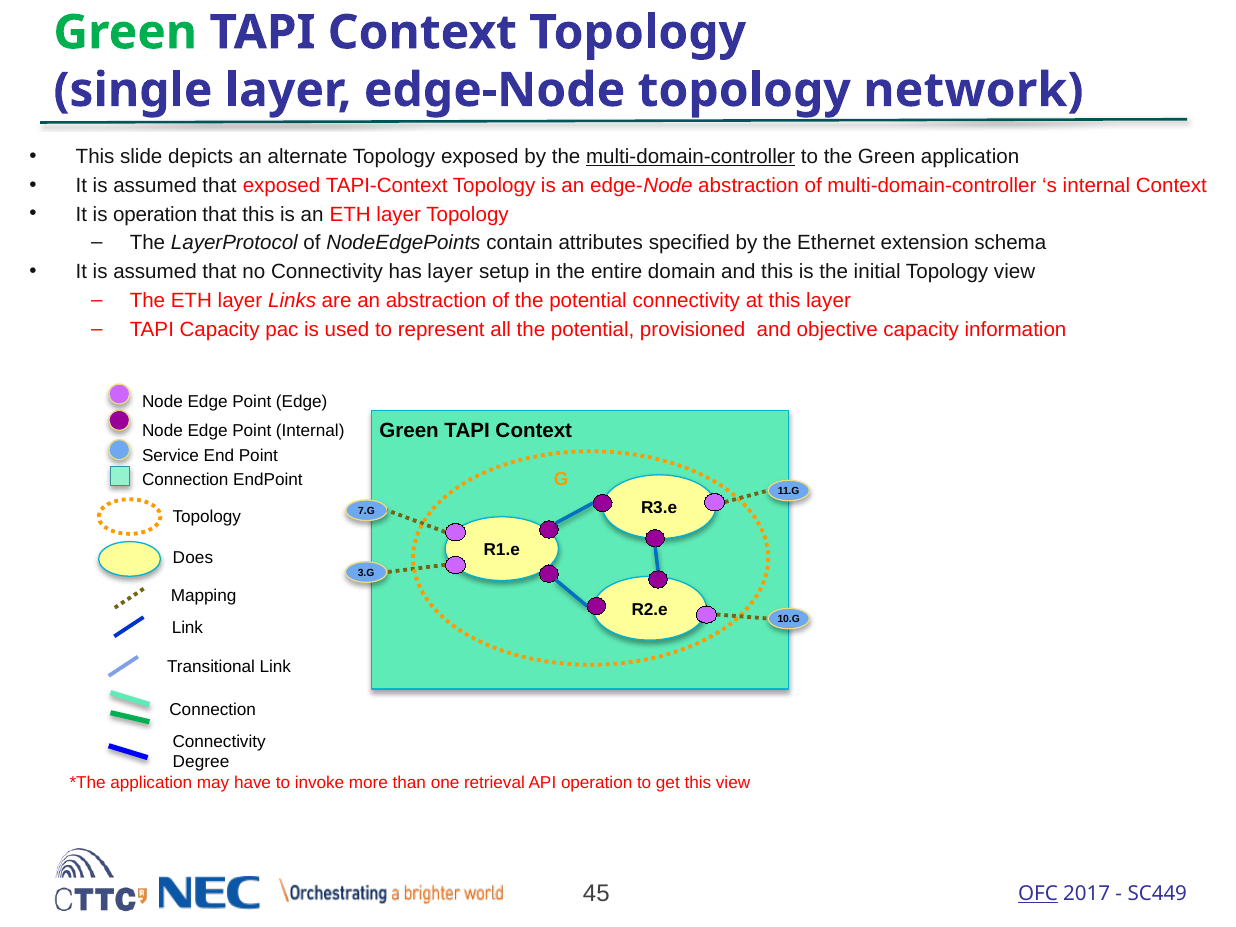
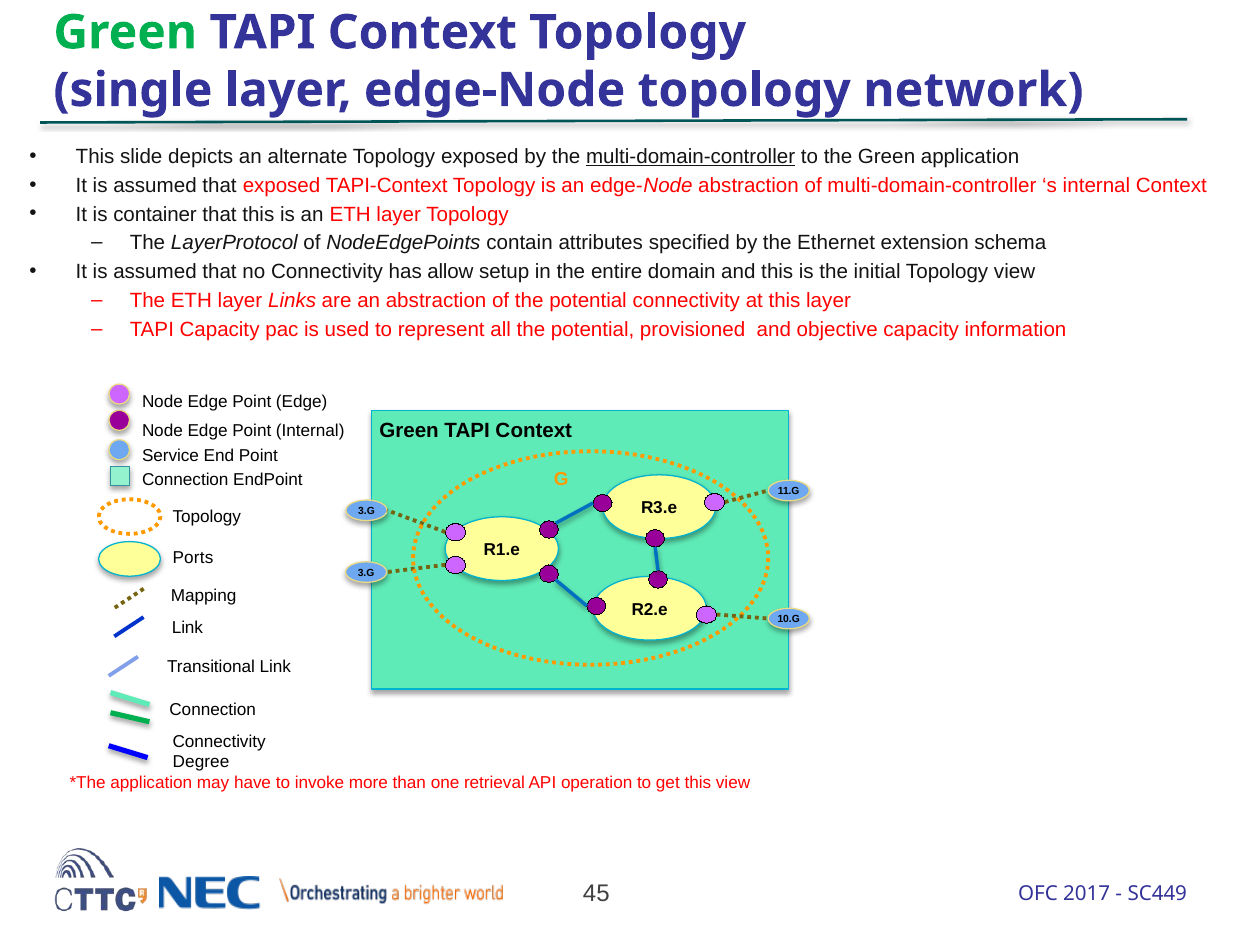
is operation: operation -> container (155, 214)
has layer: layer -> allow (450, 272)
7.G: 7.G -> 3.G (367, 511)
Does: Does -> Ports (193, 557)
OFC underline: present -> none (1038, 893)
